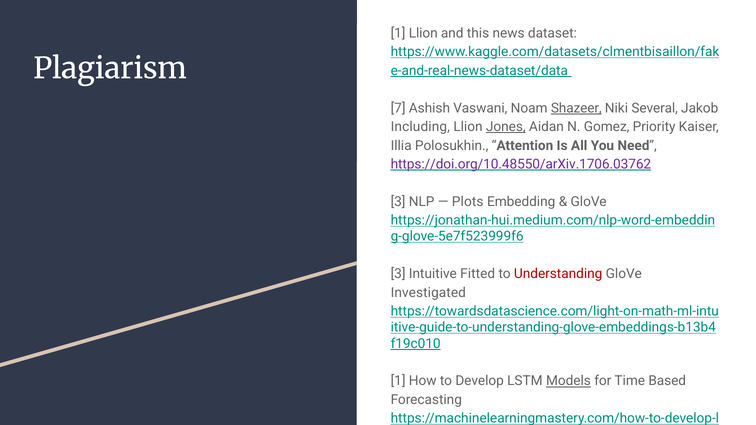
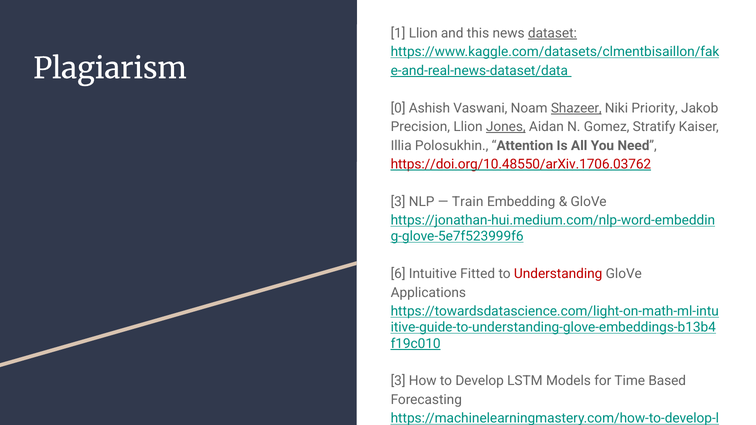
dataset underline: none -> present (552, 33)
7: 7 -> 0 (398, 108)
Several: Several -> Priority (655, 108)
Including: Including -> Precision (420, 127)
Priority: Priority -> Stratify (654, 127)
https://doi.org/10.48550/arXiv.1706.03762 colour: purple -> red (521, 164)
Plots: Plots -> Train (468, 202)
3: 3 -> 6 (398, 274)
Investigated: Investigated -> Applications (428, 293)
1: 1 -> 3 (398, 381)
Models underline: present -> none (568, 381)
